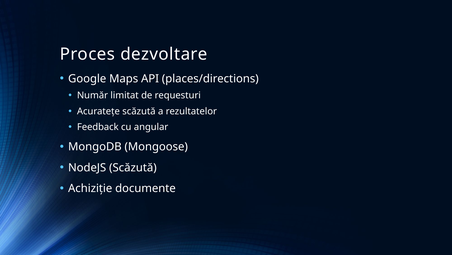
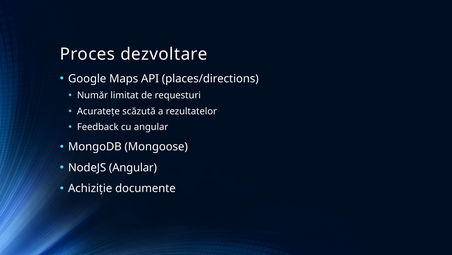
NodeJS Scăzută: Scăzută -> Angular (133, 167)
